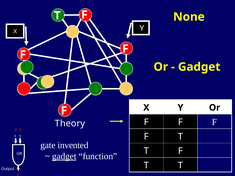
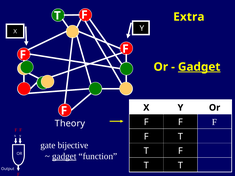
None: None -> Extra (189, 17)
Gadget underline: none -> present (199, 67)
invented: invented -> bijective (73, 145)
